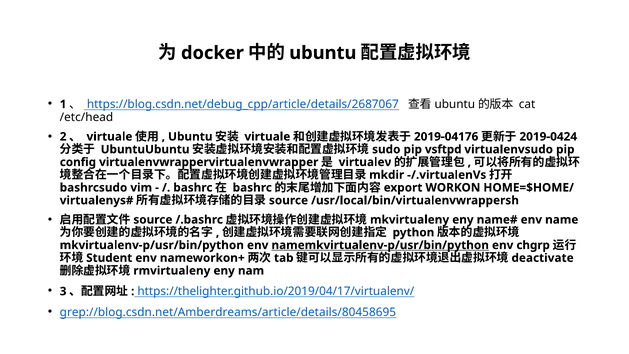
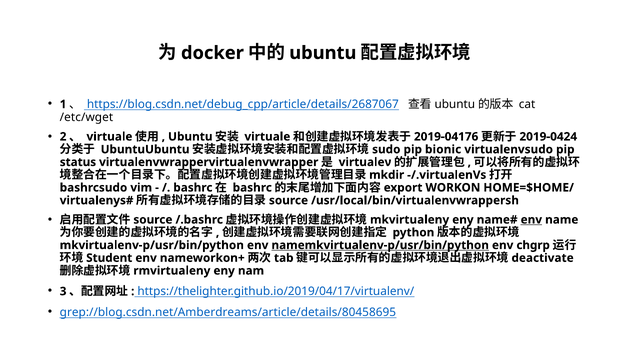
/etc/head: /etc/head -> /etc/wget (86, 117)
vsftpd: vsftpd -> bionic (443, 149)
config: config -> status (78, 162)
env underline: none -> present (531, 220)
